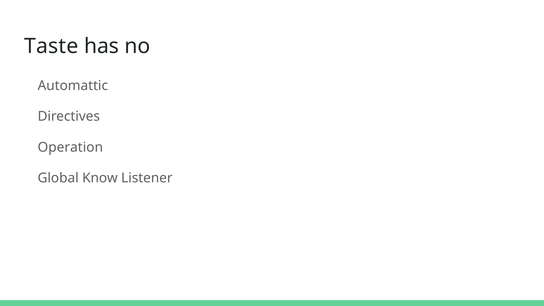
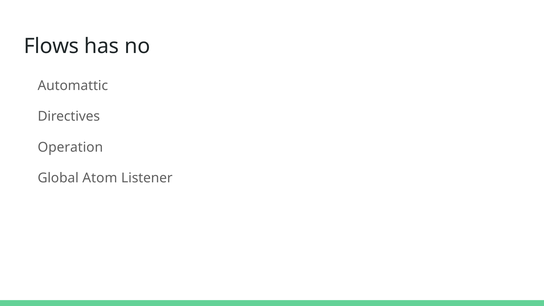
Taste: Taste -> Flows (51, 46)
Know: Know -> Atom (100, 178)
